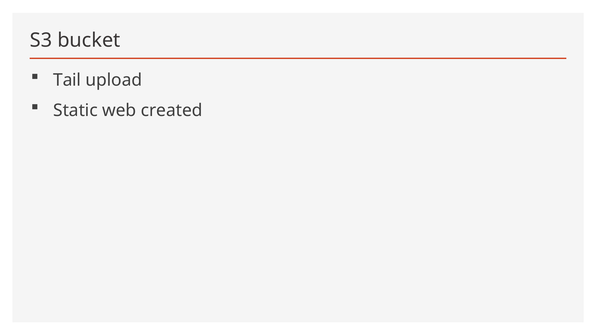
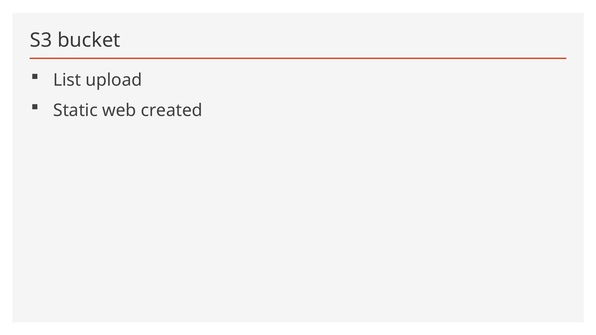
Tail: Tail -> List (67, 80)
